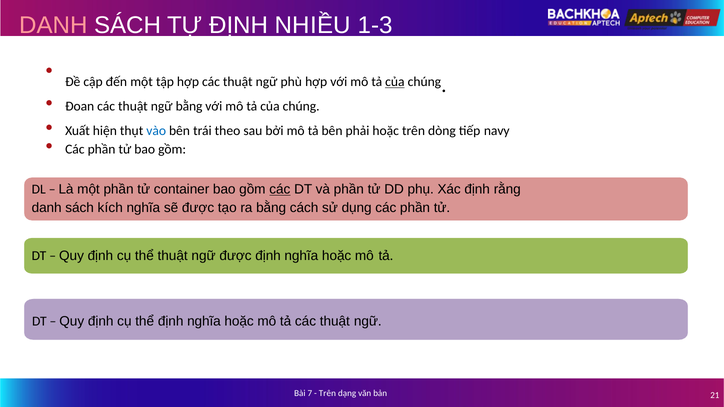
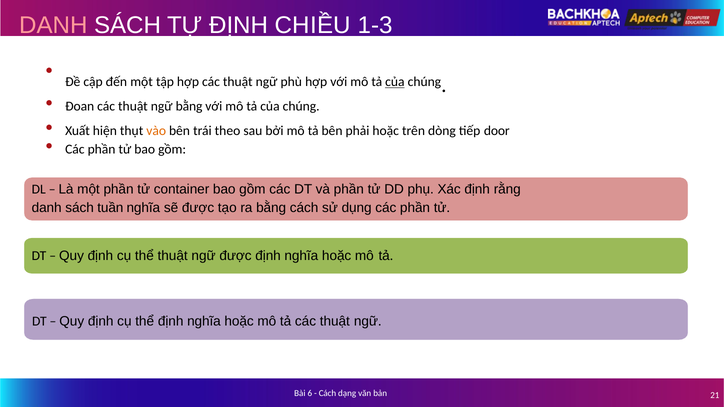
NHIỀU: NHIỀU -> CHIỀU (313, 25)
vào colour: blue -> orange (156, 131)
navy: navy -> door (497, 131)
các underline: present -> none (280, 189)
kích: kích -> tuần (110, 208)
7: 7 -> 6 (310, 394)
Trên: Trên -> Cách (327, 394)
